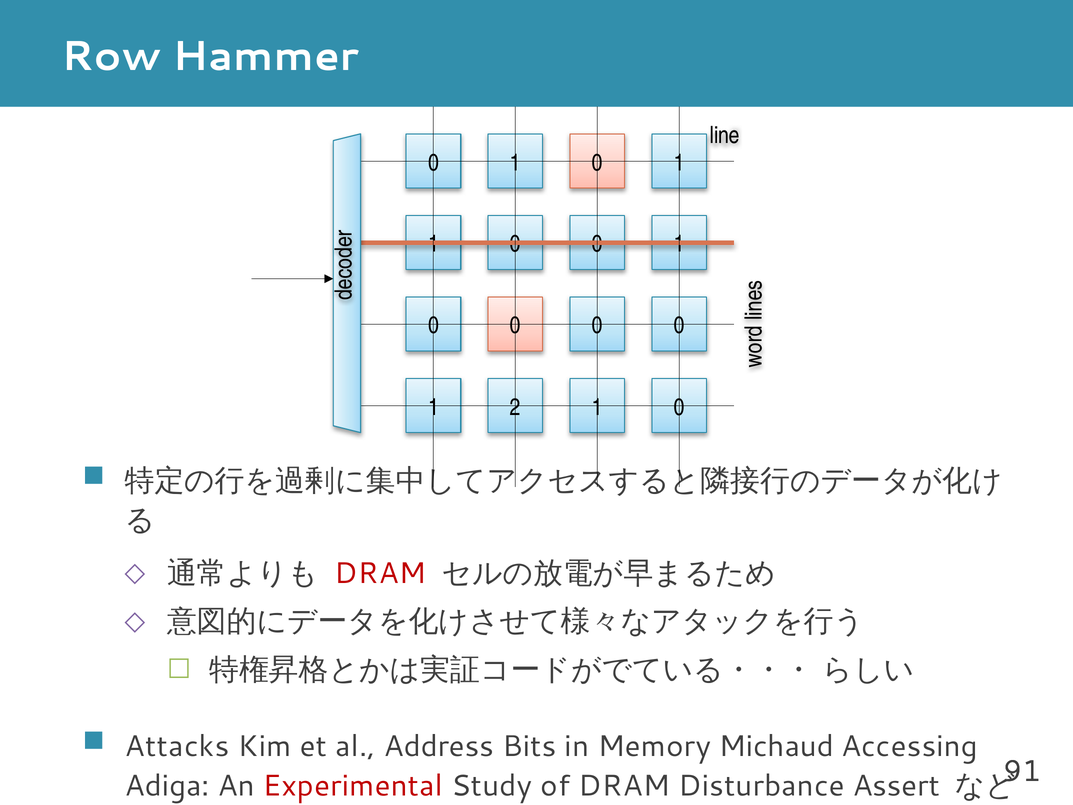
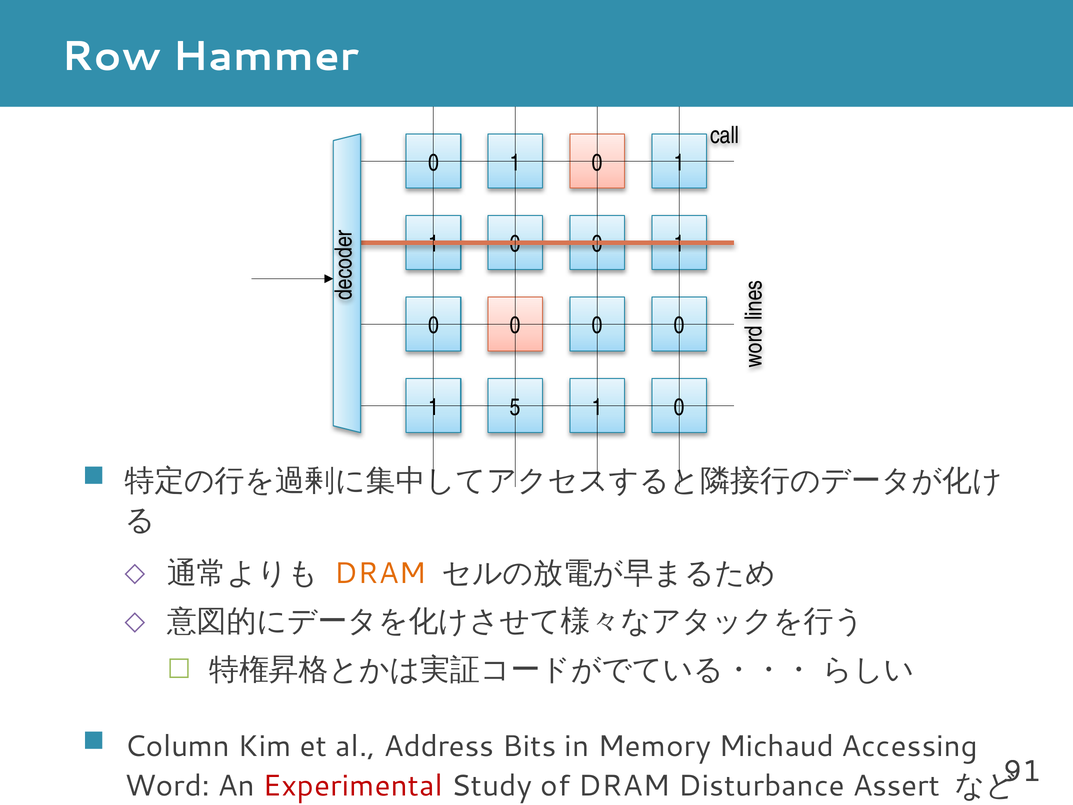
line: line -> call (725, 135)
2: 2 -> 5 (515, 407)
DRAM colour: red -> orange (380, 573)
Attacks: Attacks -> Column (177, 746)
Adiga: Adiga -> Word (167, 786)
